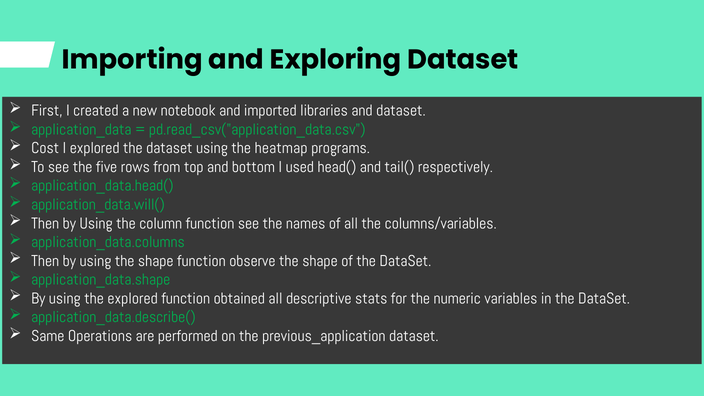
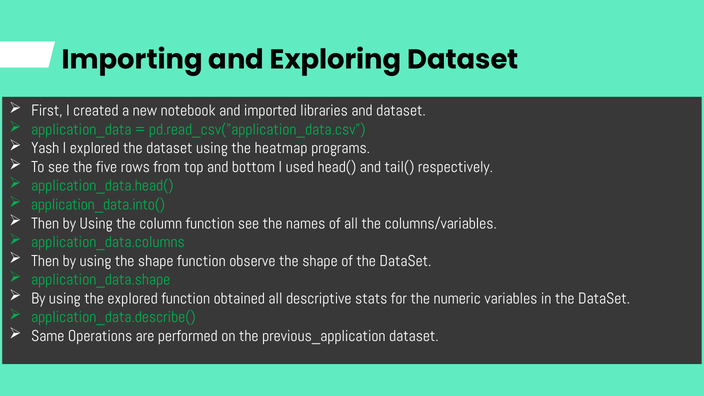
Cost: Cost -> Yash (45, 148)
application_data.will(: application_data.will( -> application_data.into( (98, 205)
